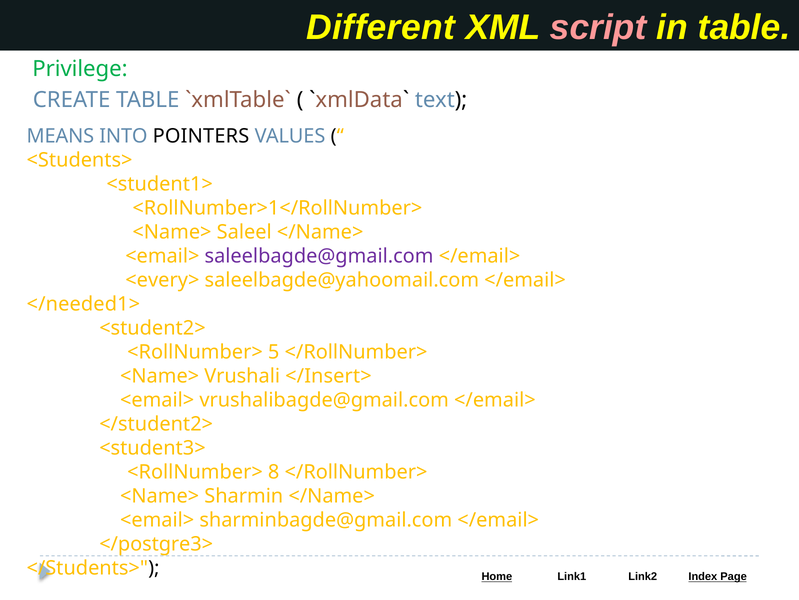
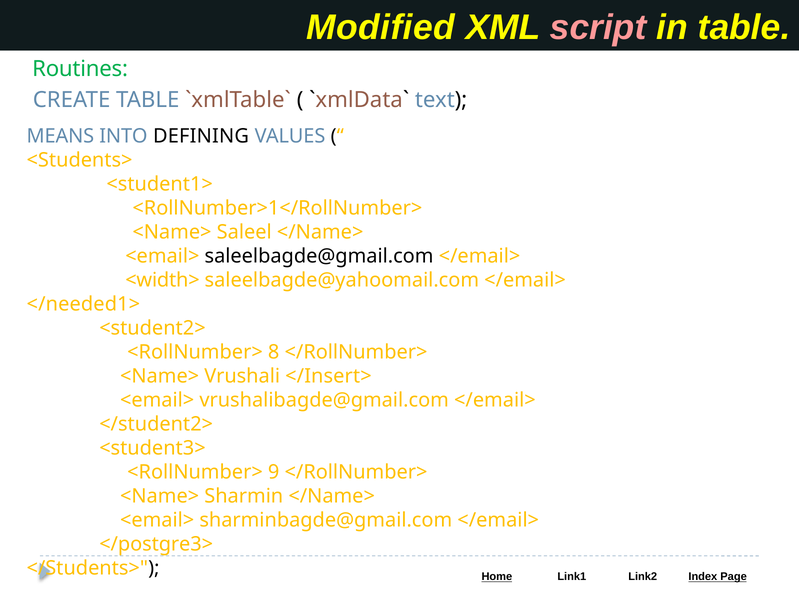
Different: Different -> Modified (381, 28)
Privilege: Privilege -> Routines (80, 69)
POINTERS: POINTERS -> DEFINING (201, 136)
saleelbagde@gmail.com colour: purple -> black (319, 256)
<every>: <every> -> <width> (162, 280)
5: 5 -> 8 (274, 352)
8: 8 -> 9 (274, 471)
